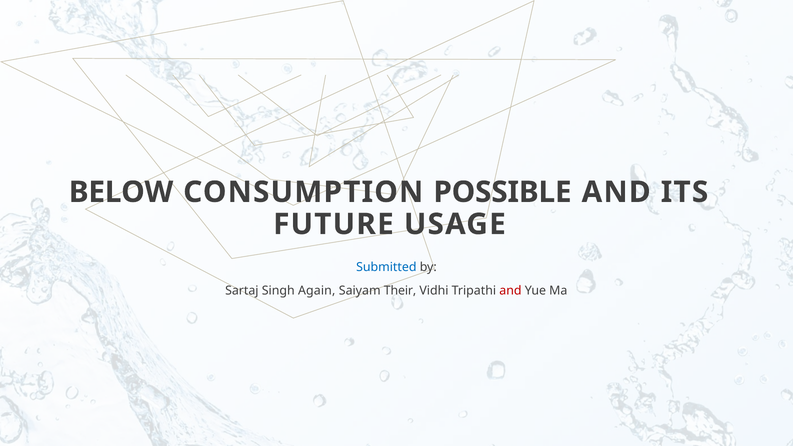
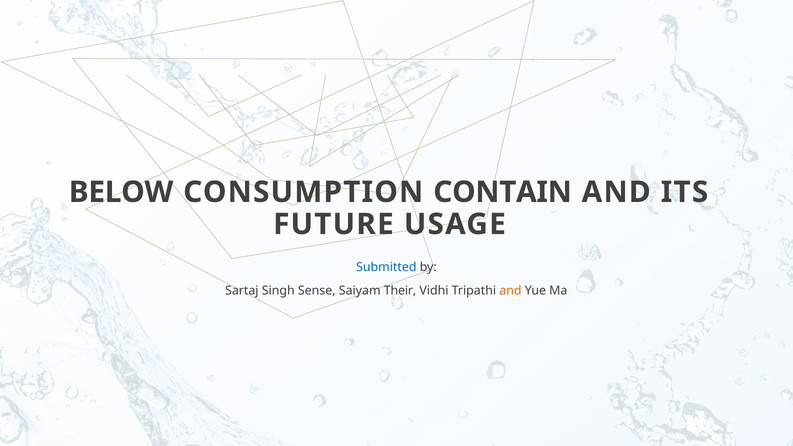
POSSIBLE: POSSIBLE -> CONTAIN (503, 192)
Again: Again -> Sense (317, 291)
and colour: red -> orange (510, 291)
